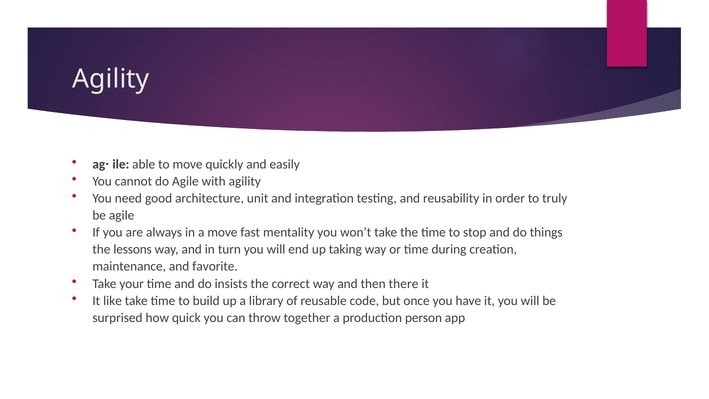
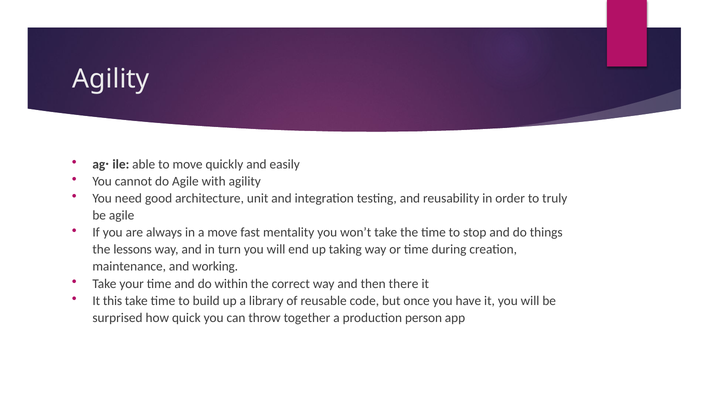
favorite: favorite -> working (215, 266)
insists: insists -> within (231, 284)
like: like -> this (113, 301)
